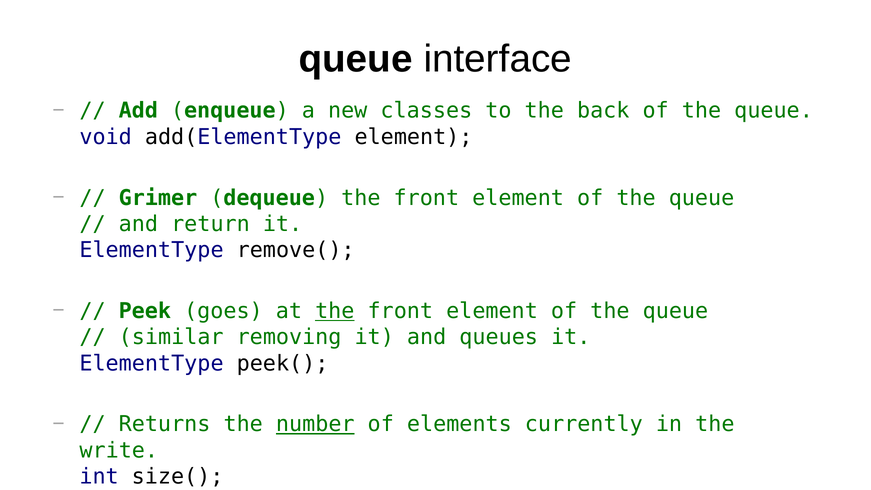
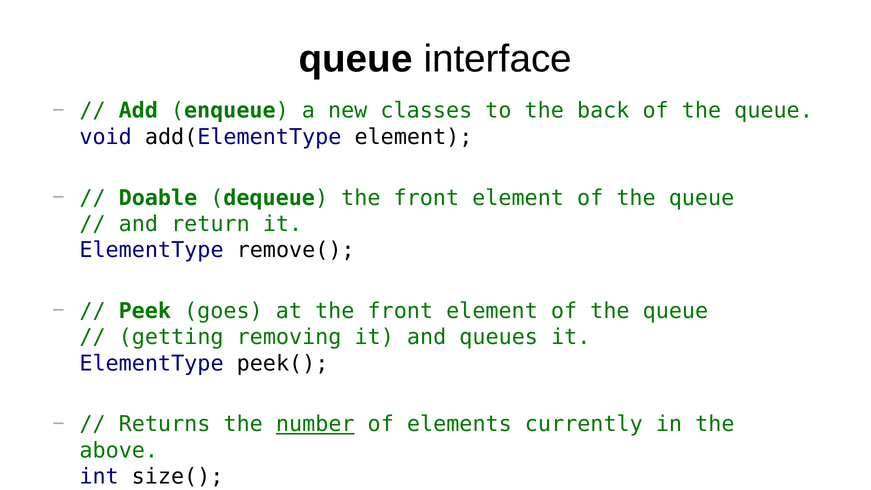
Grimer: Grimer -> Doable (158, 198)
the underline: present -> none (335, 311)
similar: similar -> getting (171, 337)
write: write -> above (119, 450)
